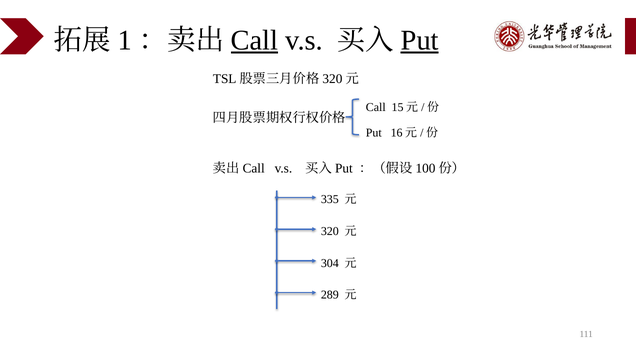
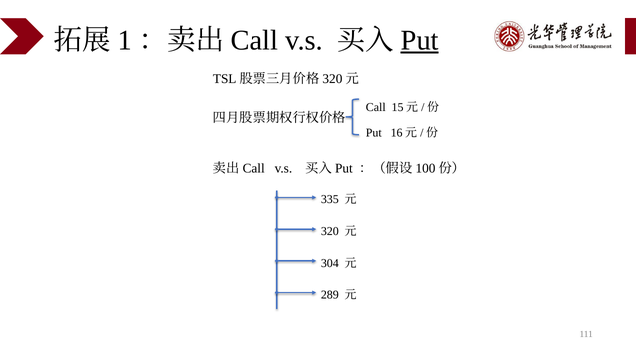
Call underline: present -> none (254, 40)
